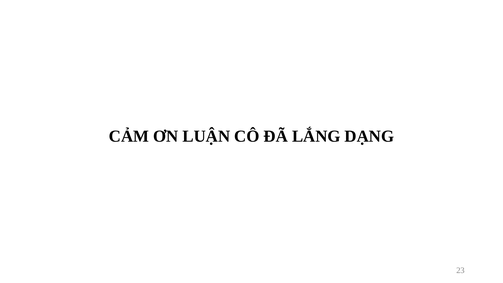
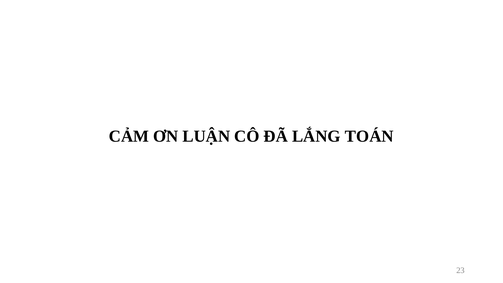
DẠNG: DẠNG -> TOÁN (369, 136)
